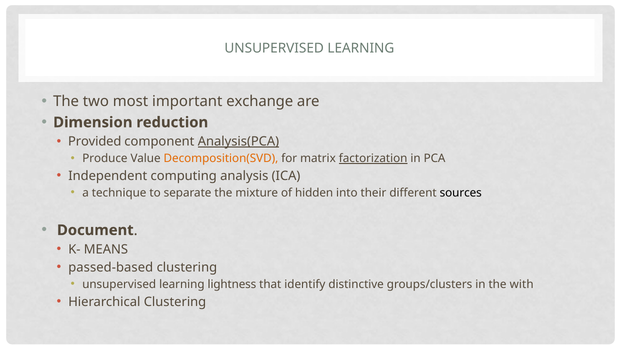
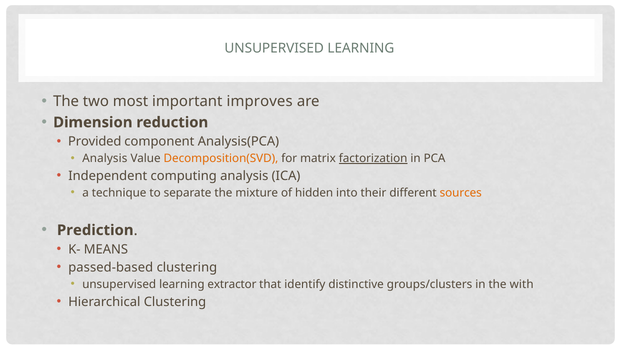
exchange: exchange -> improves (260, 102)
Analysis(PCA underline: present -> none (238, 142)
Produce: Produce -> Analysis (105, 159)
sources colour: black -> orange (461, 193)
Document: Document -> Prediction (95, 230)
lightness: lightness -> extractor (232, 285)
